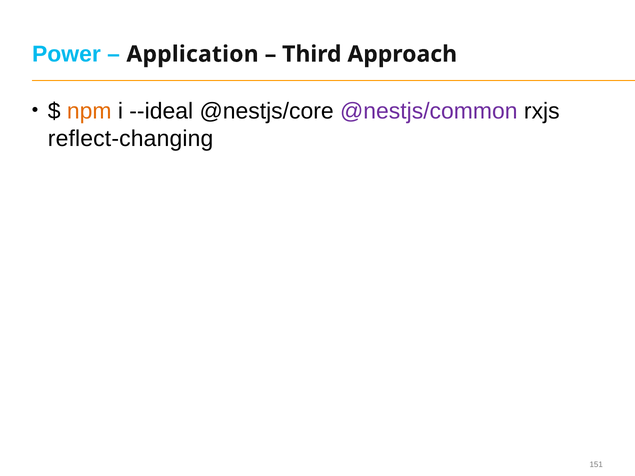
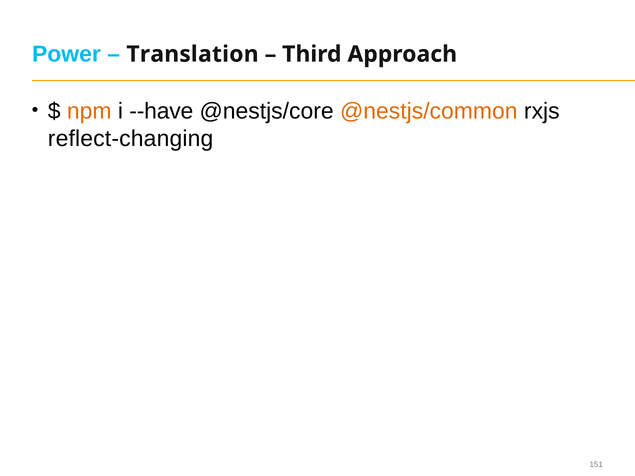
Application: Application -> Translation (193, 54)
--ideal: --ideal -> --have (161, 111)
@nestjs/common colour: purple -> orange (429, 111)
